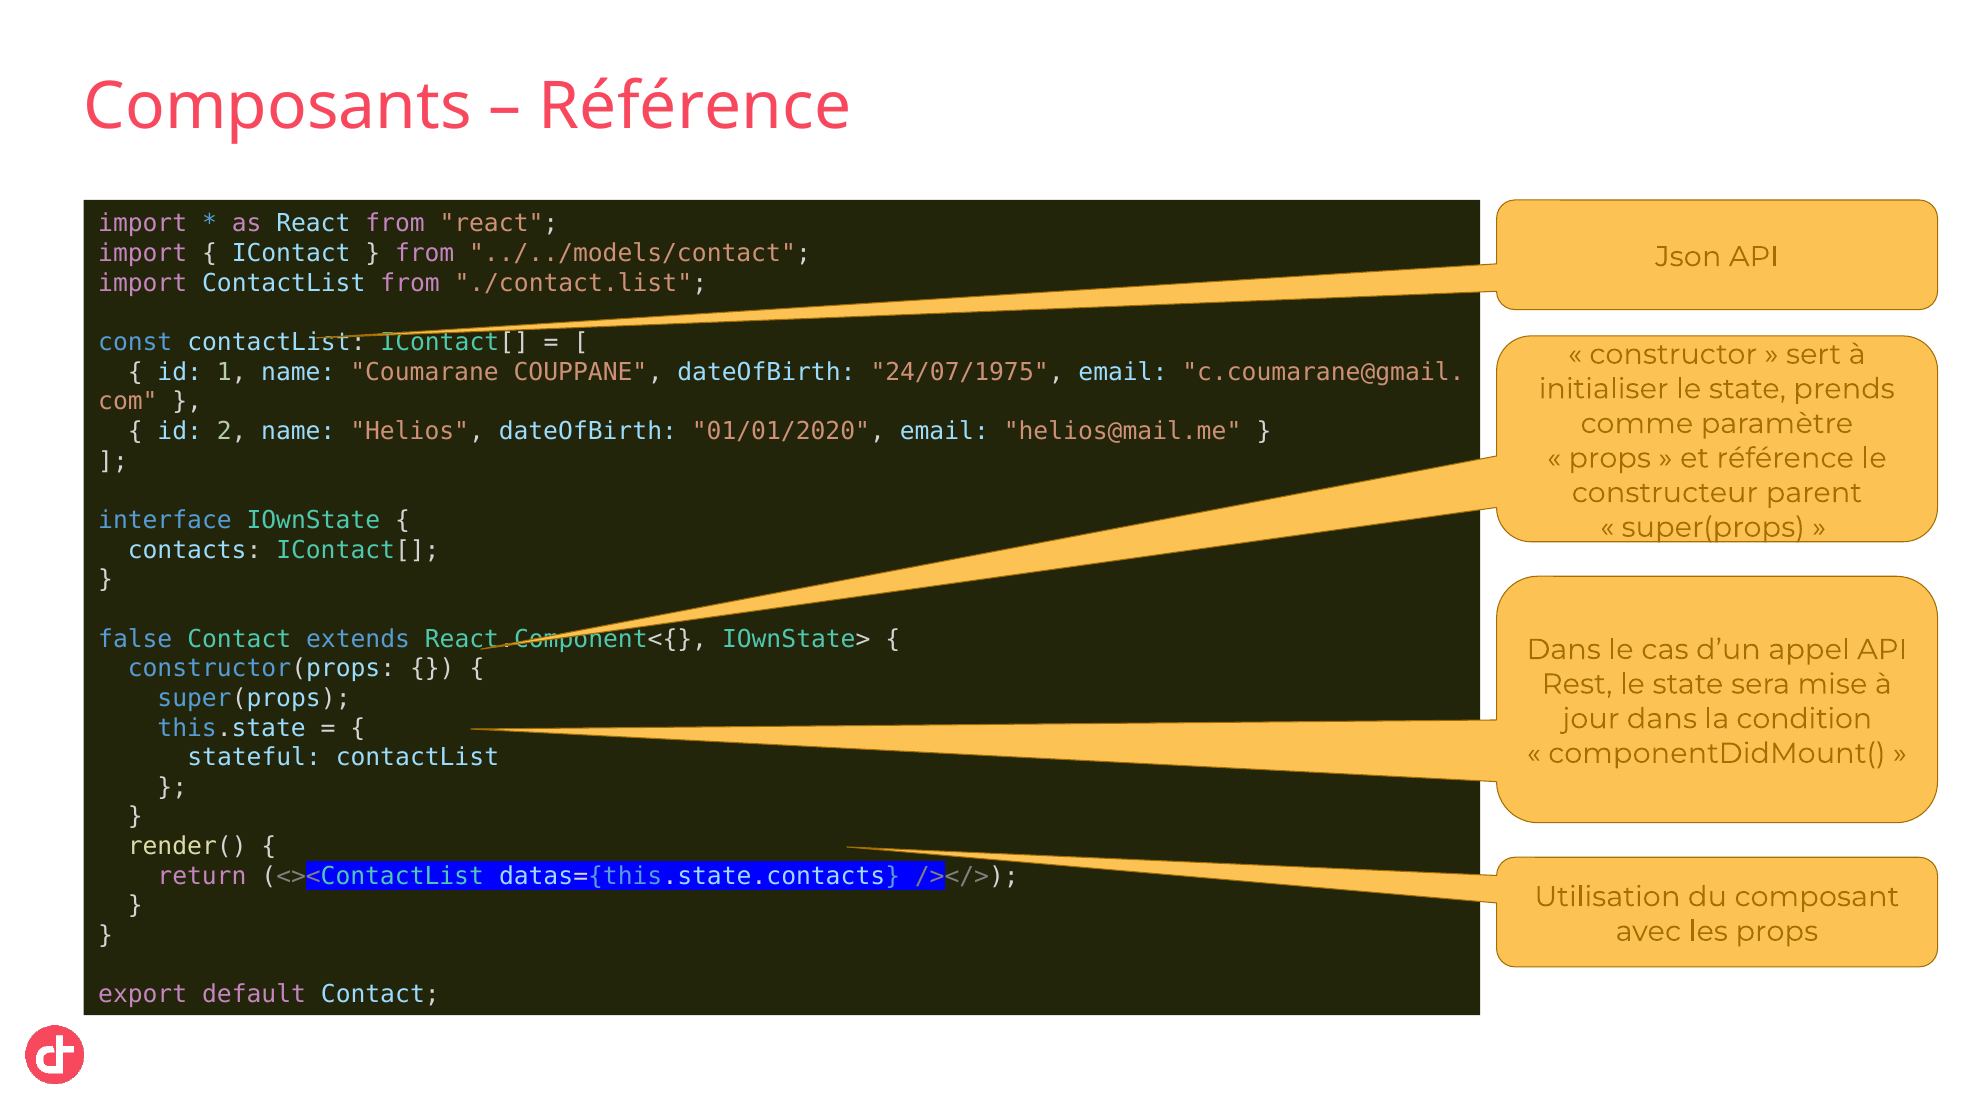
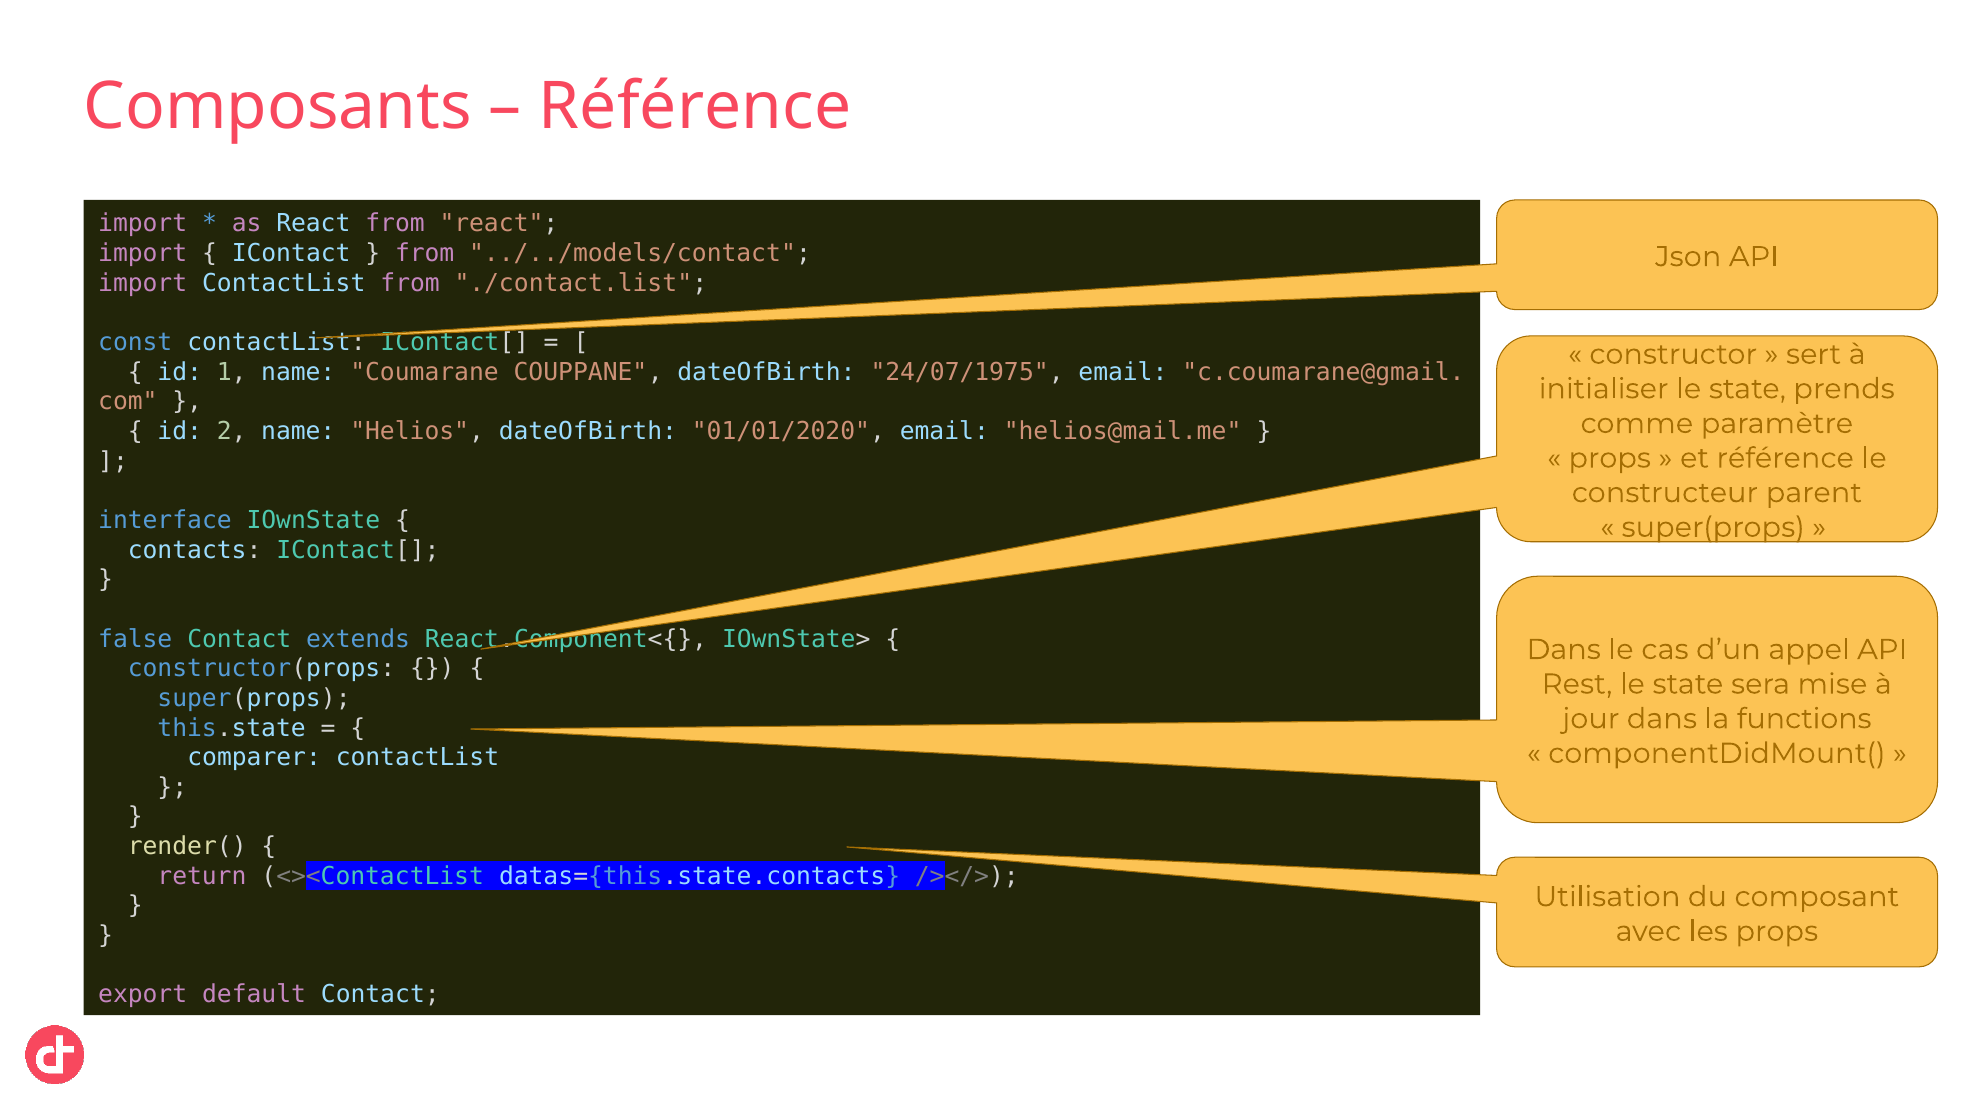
condition: condition -> functions (1804, 718)
stateful: stateful -> comparer (254, 757)
